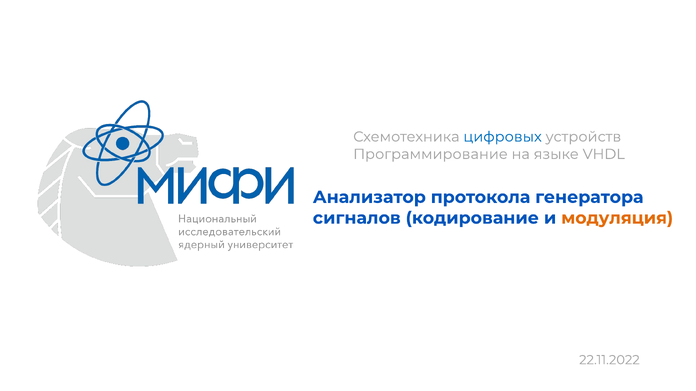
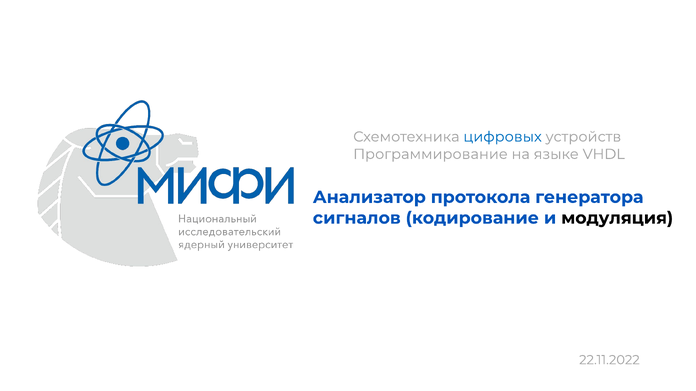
модуляция colour: orange -> black (617, 218)
